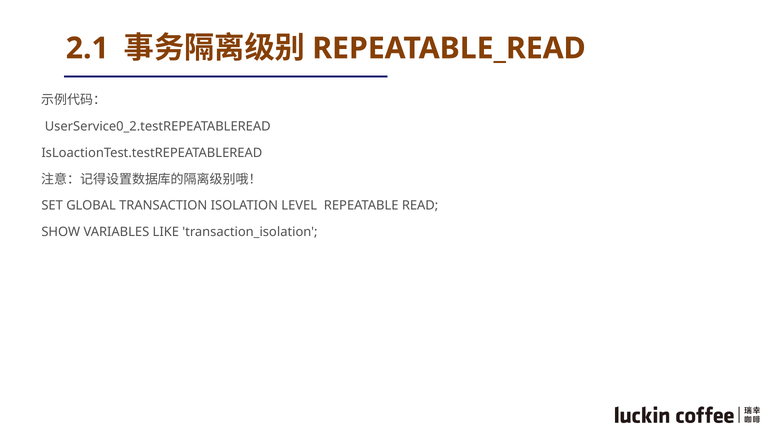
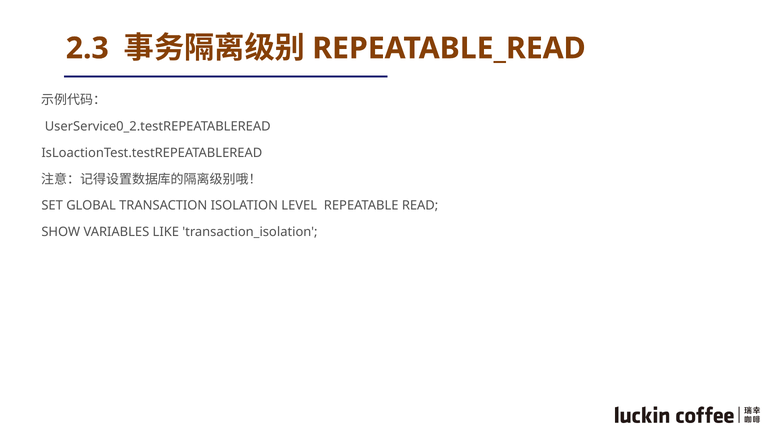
2.1: 2.1 -> 2.3 (87, 48)
